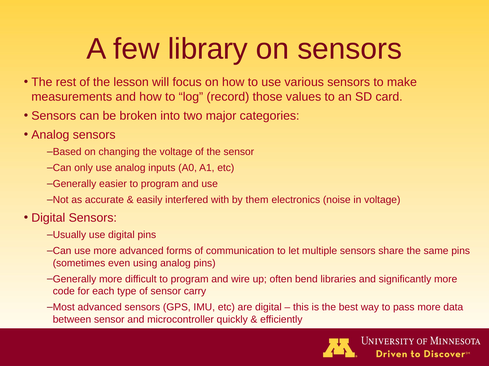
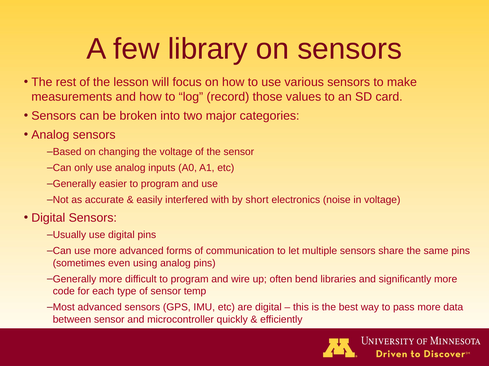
them: them -> short (257, 200)
carry: carry -> temp (195, 292)
